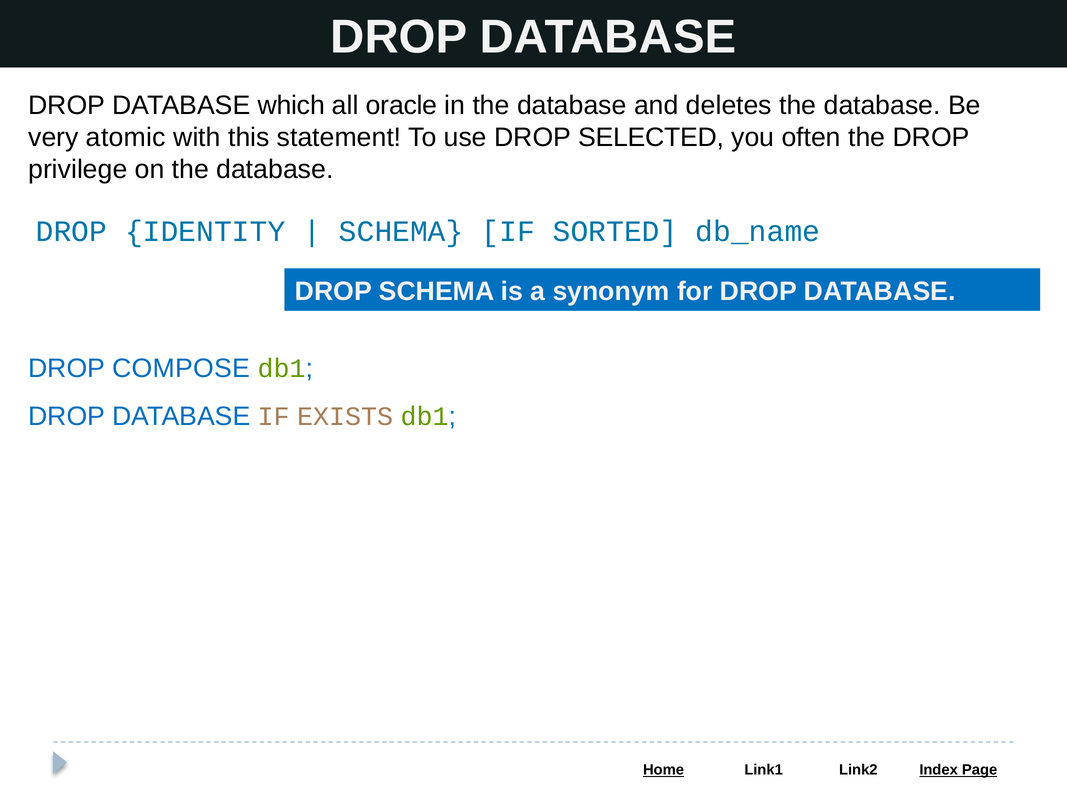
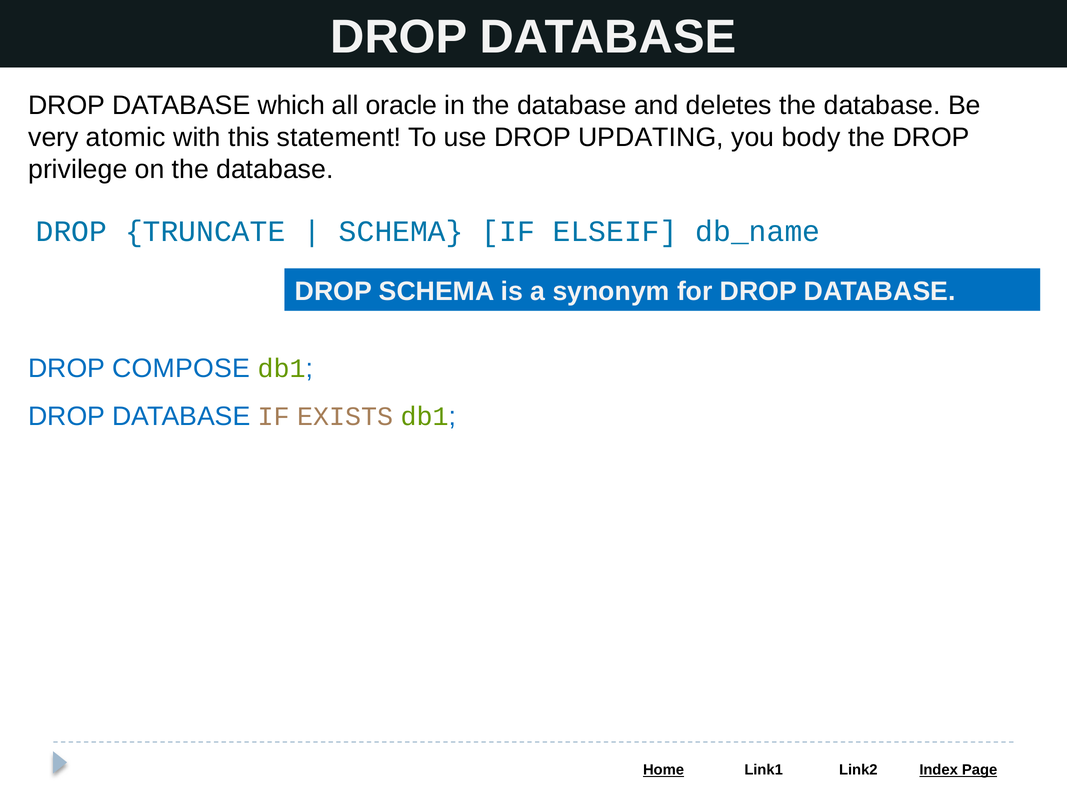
SELECTED: SELECTED -> UPDATING (651, 137)
often: often -> body (811, 137)
IDENTITY: IDENTITY -> TRUNCATE (205, 231)
SORTED: SORTED -> ELSEIF (615, 231)
